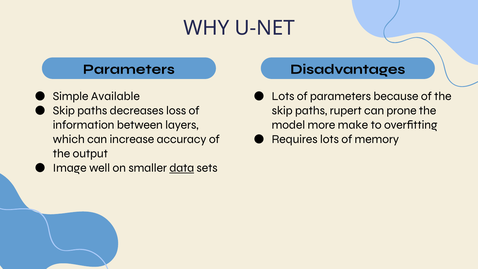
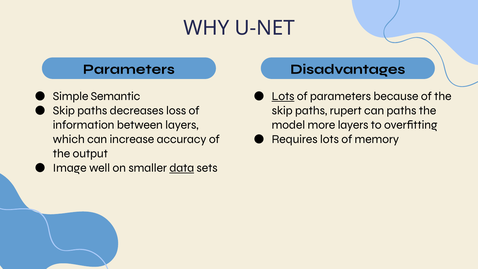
Available: Available -> Semantic (115, 96)
Lots underline: none -> present (283, 96)
can prone: prone -> paths (402, 110)
more make: make -> layers (353, 125)
